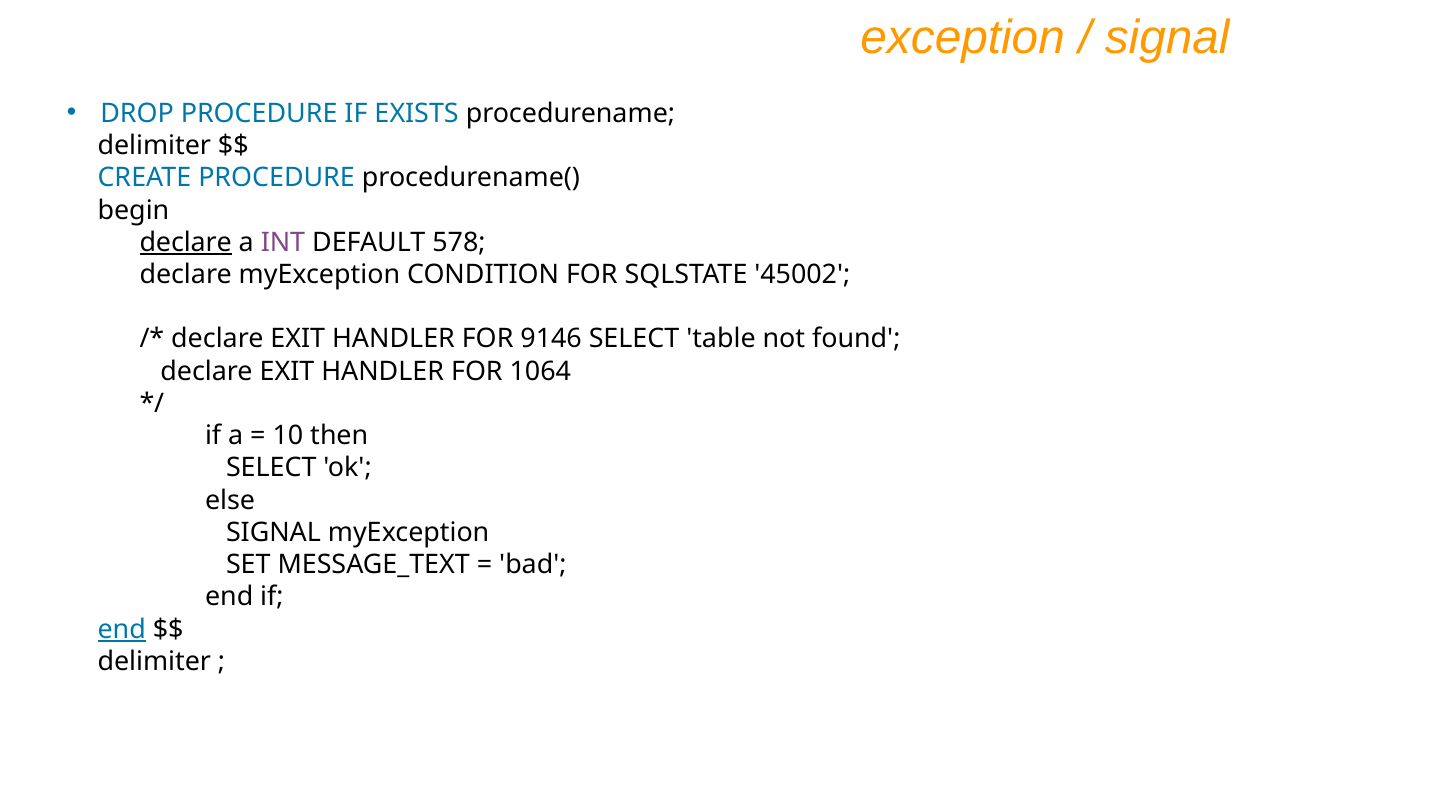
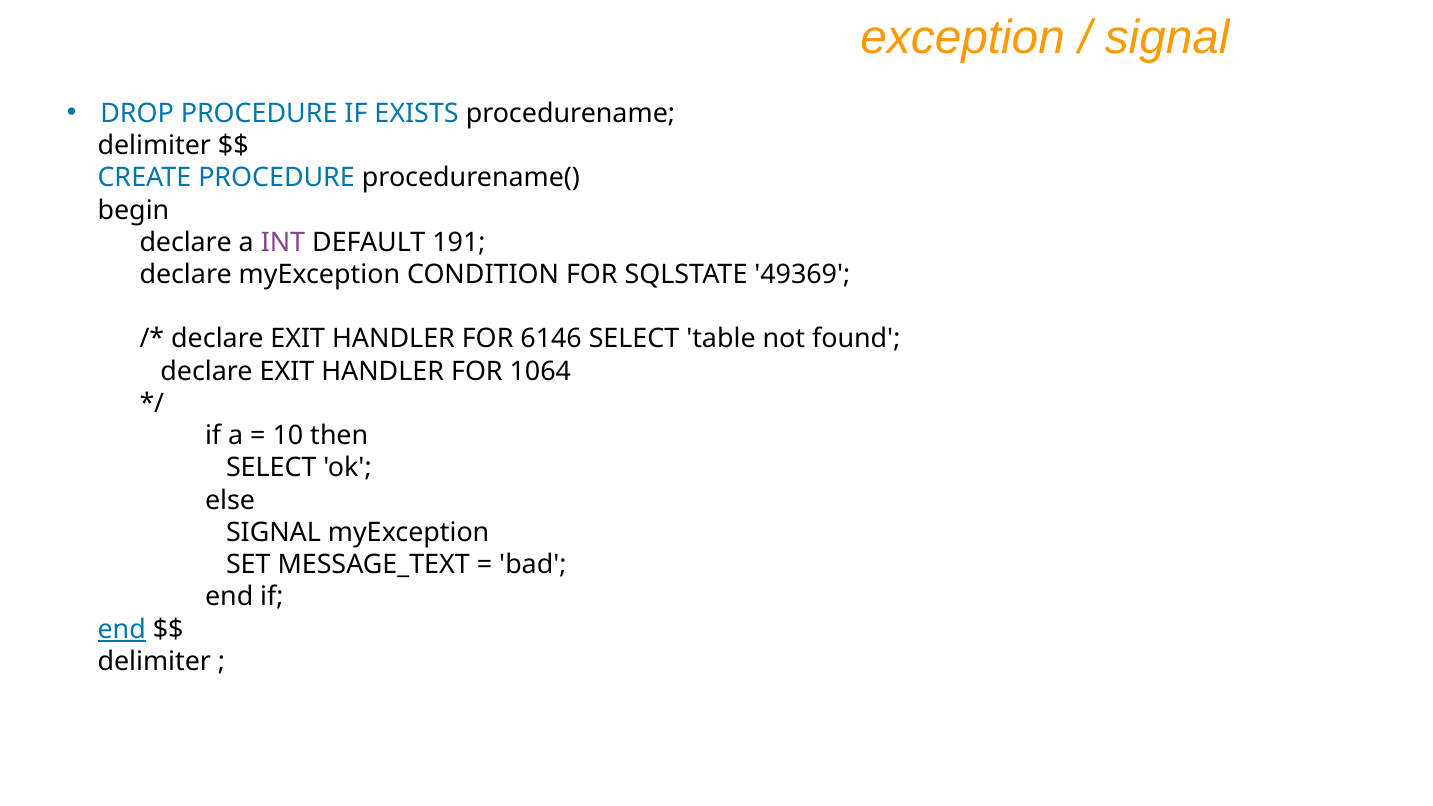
declare underline: present -> none (186, 242)
578: 578 -> 191 (459, 242)
45002: 45002 -> 49369 (802, 275)
9146: 9146 -> 6146 (551, 339)
